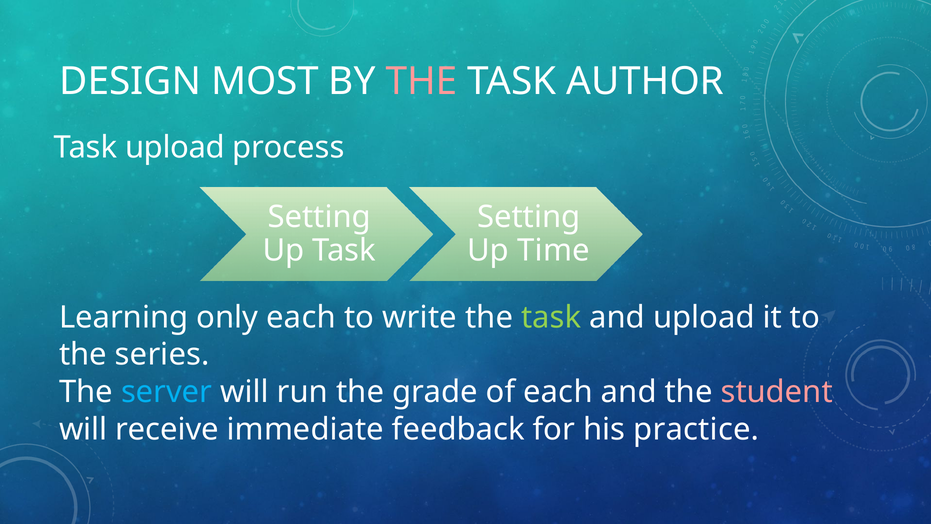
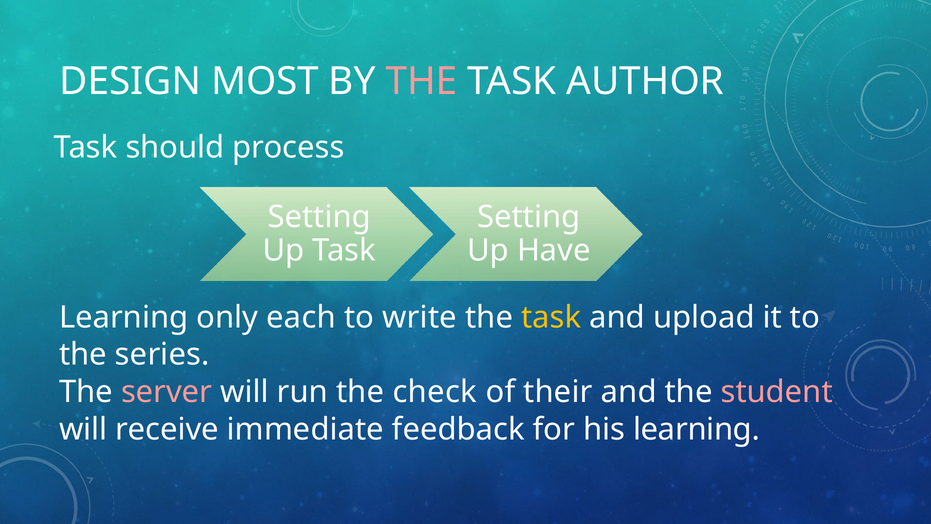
Task upload: upload -> should (175, 148)
Time: Time -> Have (554, 250)
task colour: light green -> yellow (551, 317)
server colour: light blue -> pink (167, 392)
grade: grade -> check (435, 392)
of each: each -> their (558, 392)
his practice: practice -> learning (697, 429)
